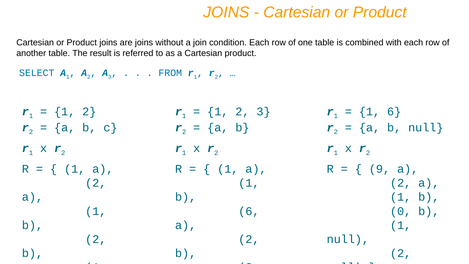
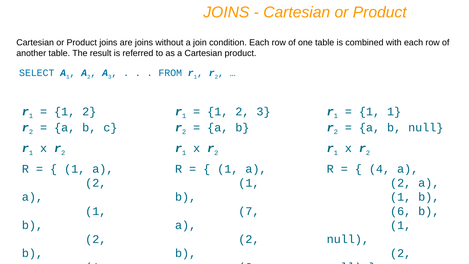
1 6: 6 -> 1 (394, 111)
9: 9 -> 4 (380, 169)
6: 6 -> 7 (249, 211)
0: 0 -> 6 (401, 211)
